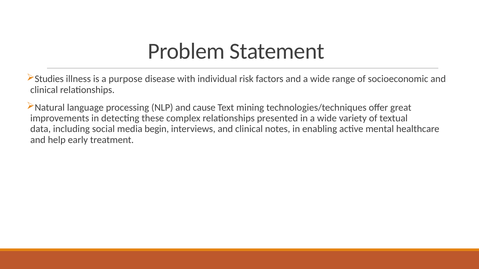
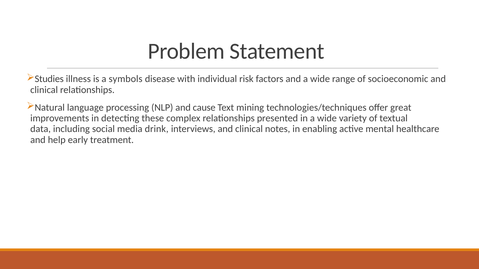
purpose: purpose -> symbols (126, 79)
begin: begin -> drink (157, 129)
